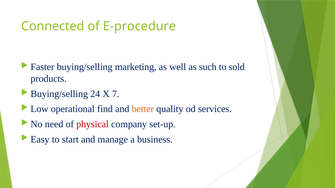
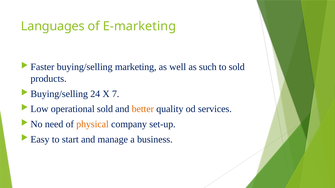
Connected: Connected -> Languages (53, 26)
E-procedure: E-procedure -> E-marketing (139, 26)
operational find: find -> sold (105, 109)
physical colour: red -> orange (93, 124)
